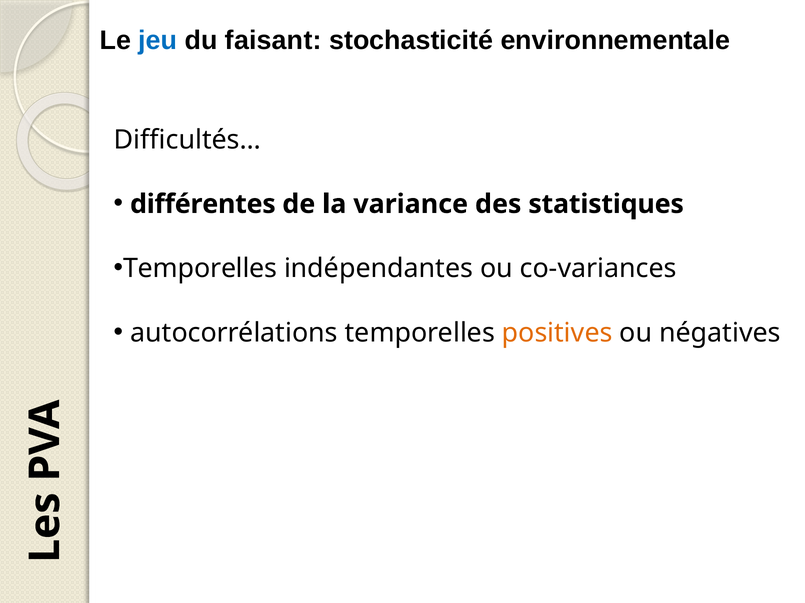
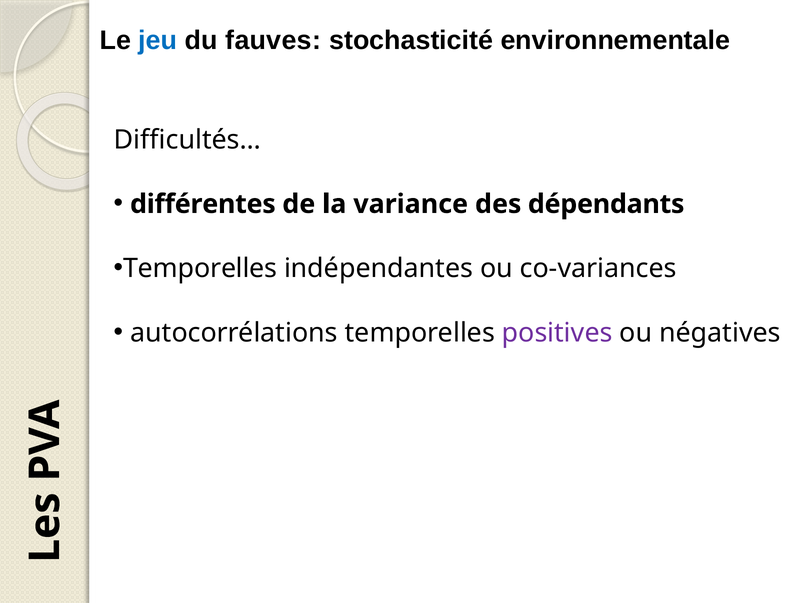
faisant: faisant -> fauves (273, 41)
statistiques: statistiques -> dépendants (606, 204)
positives colour: orange -> purple (557, 333)
